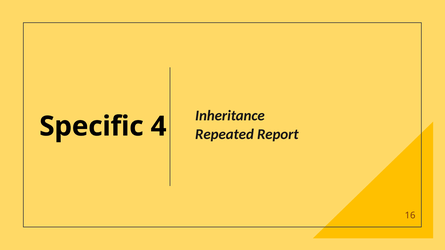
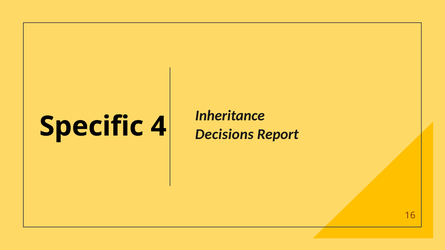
Repeated: Repeated -> Decisions (224, 134)
